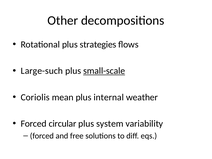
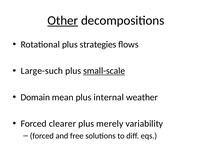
Other underline: none -> present (63, 21)
Coriolis: Coriolis -> Domain (35, 97)
circular: circular -> clearer (62, 124)
system: system -> merely (110, 124)
